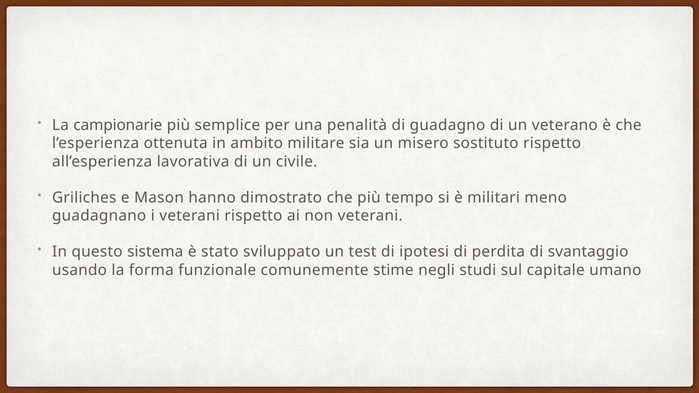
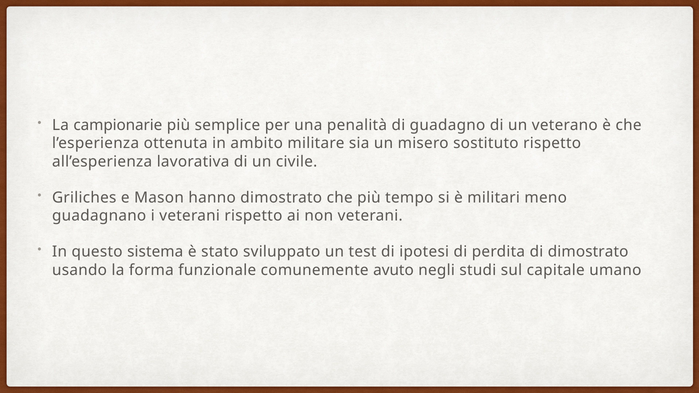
di svantaggio: svantaggio -> dimostrato (588, 252)
stime: stime -> avuto (393, 270)
